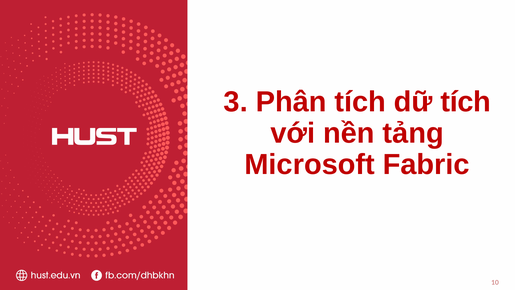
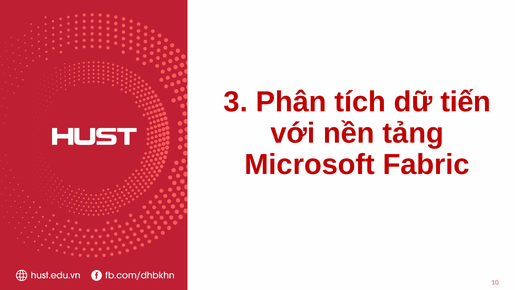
dữ tích: tích -> tiến (466, 102)
